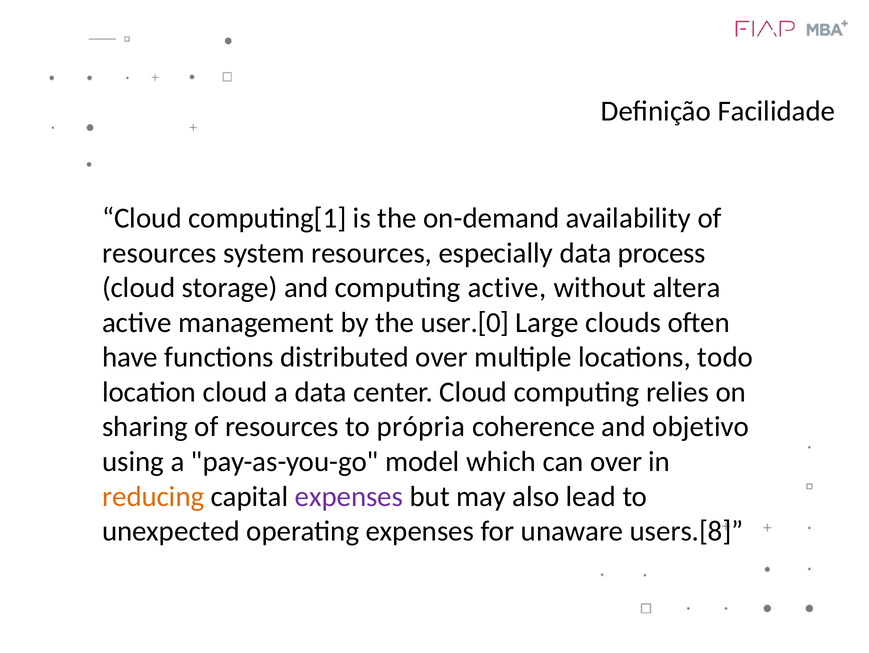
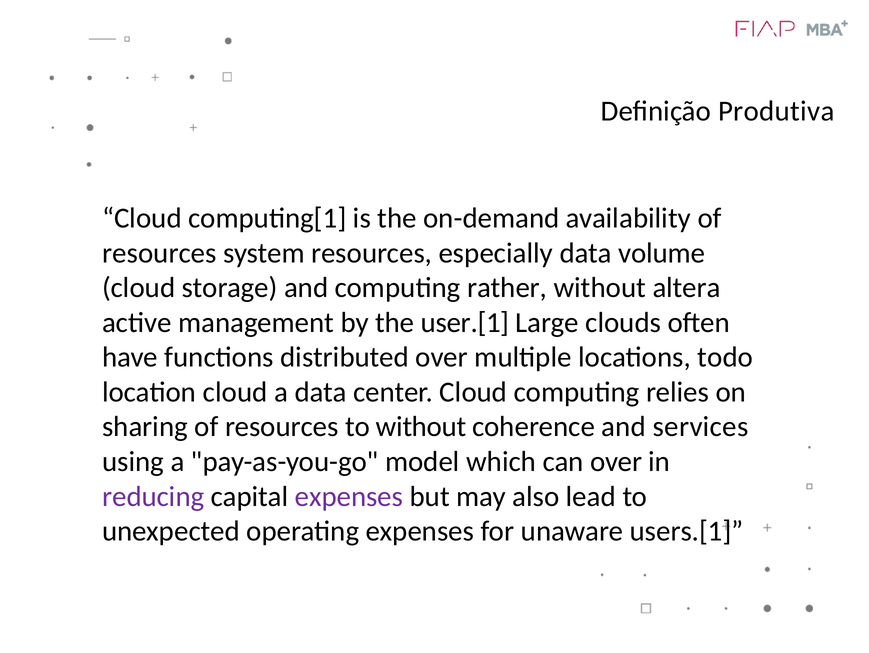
Facilidade: Facilidade -> Produtiva (776, 111)
process: process -> volume (662, 253)
computing active: active -> rather (507, 287)
user.[0: user.[0 -> user.[1 (465, 322)
to própria: própria -> without (421, 426)
objetivo: objetivo -> services (701, 426)
reducing colour: orange -> purple (153, 496)
users.[8: users.[8 -> users.[1 (687, 531)
